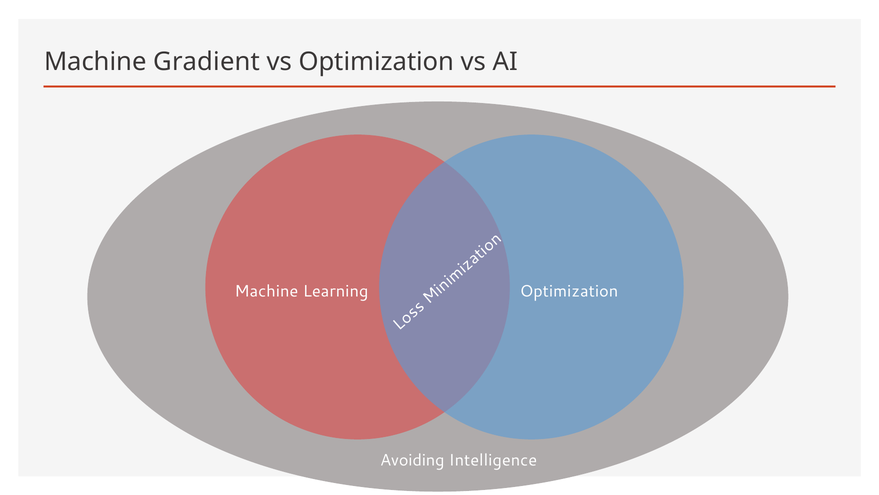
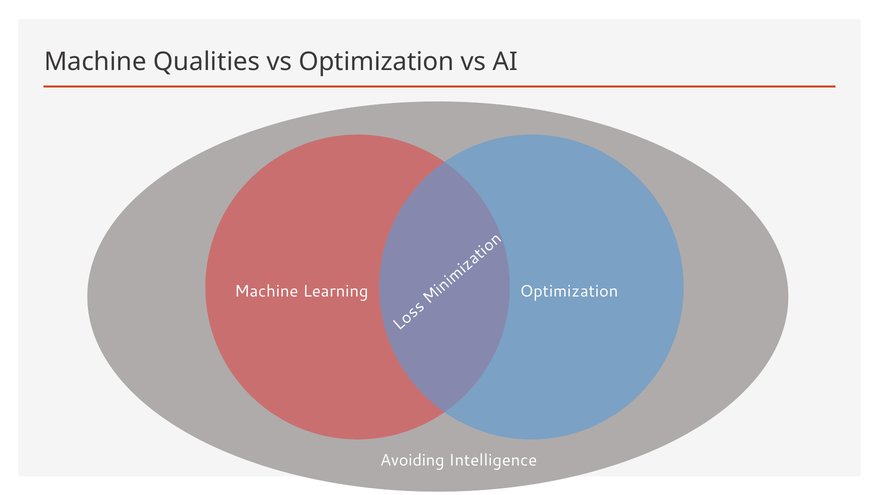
Gradient: Gradient -> Qualities (207, 62)
